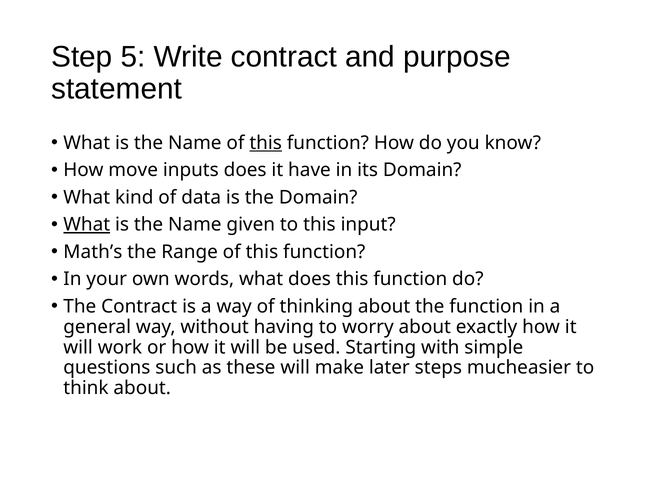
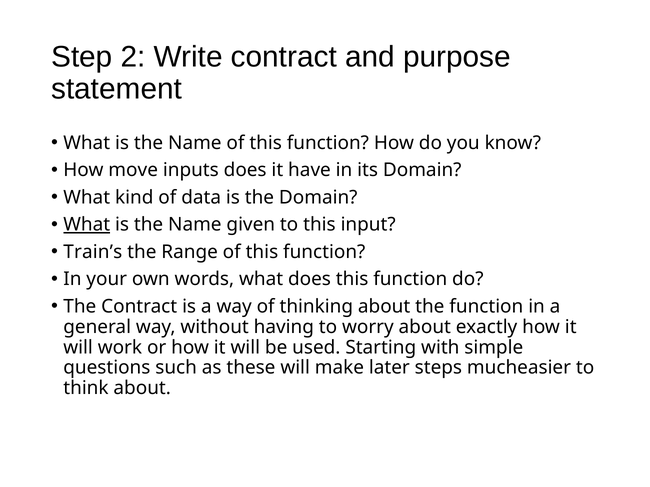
5: 5 -> 2 (133, 57)
this underline: present -> none (266, 143)
Math’s: Math’s -> Train’s (93, 252)
